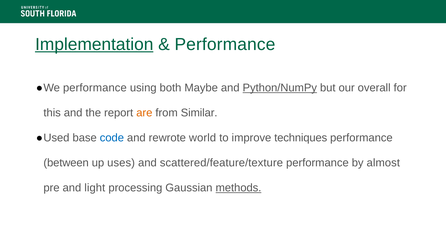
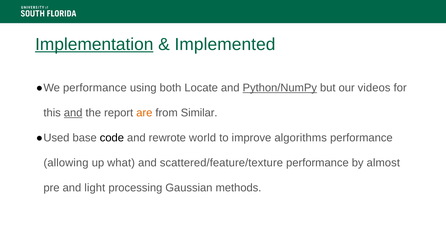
Performance: Performance -> Implemented (225, 44)
Maybe: Maybe -> Locate (201, 88)
overall: overall -> videos (374, 88)
and underline: none -> present (73, 113)
code colour: blue -> black (112, 138)
techniques: techniques -> algorithms (301, 138)
between: between -> allowing (66, 163)
uses: uses -> what (121, 163)
methods underline: present -> none (238, 188)
